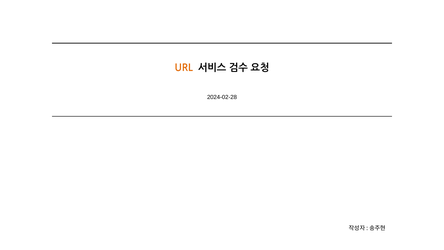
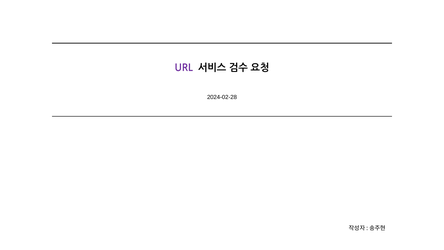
URL colour: orange -> purple (184, 68)
